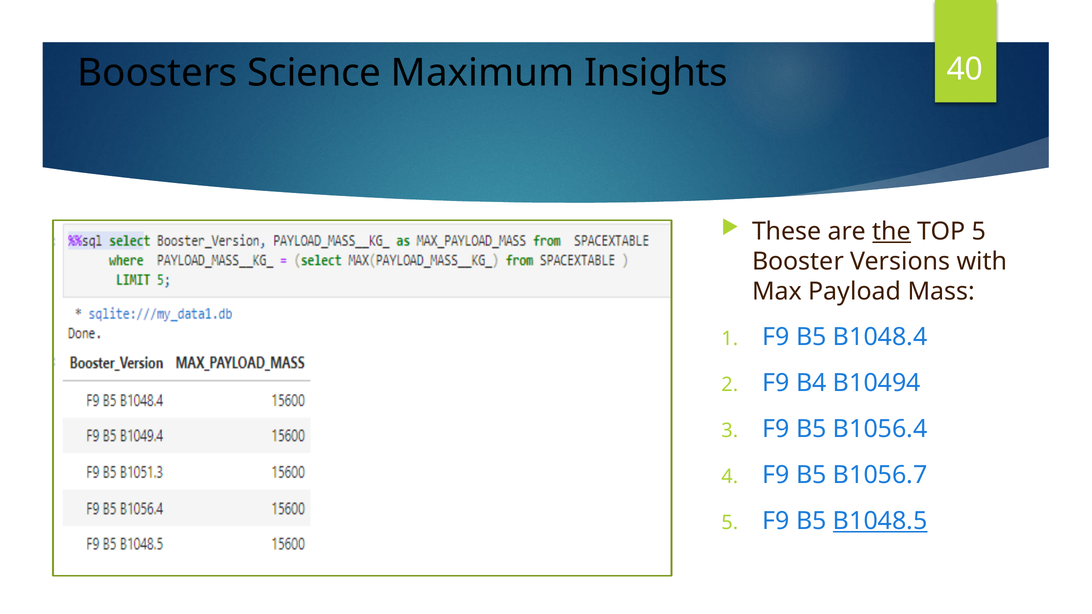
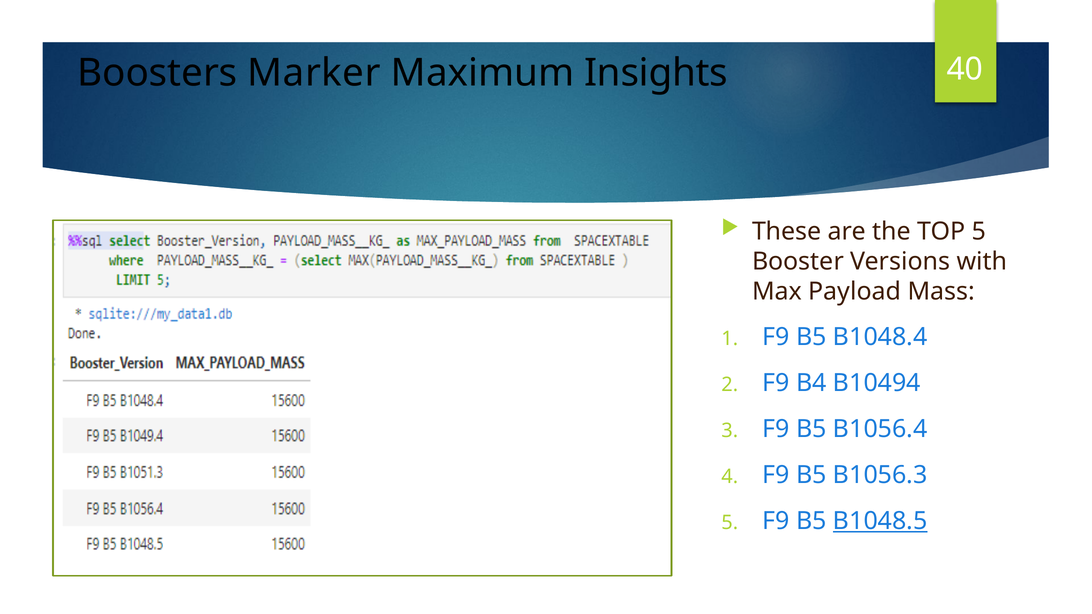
Science: Science -> Marker (314, 73)
the underline: present -> none (892, 231)
B1056.7: B1056.7 -> B1056.3 (880, 475)
